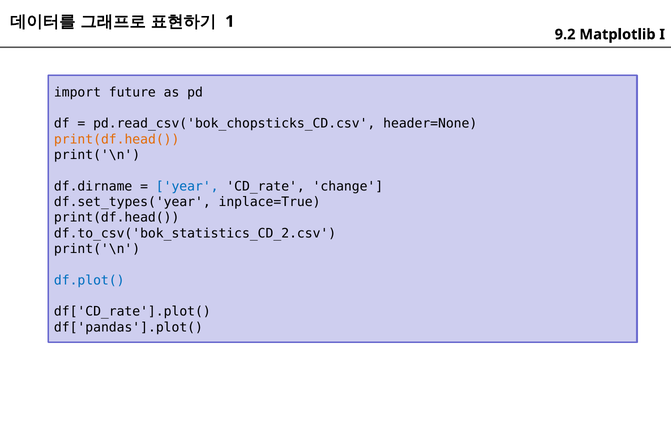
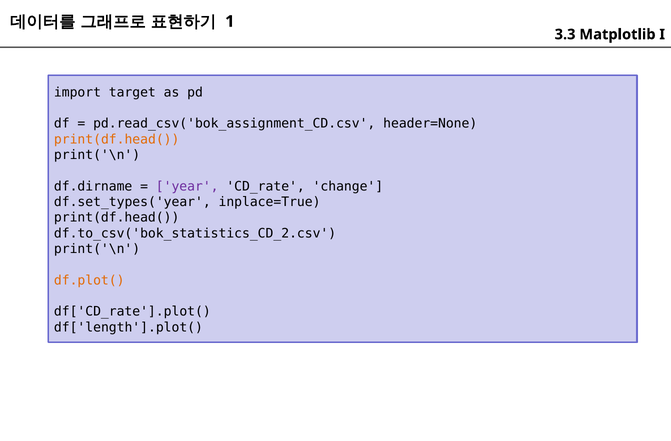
9.2: 9.2 -> 3.3 (565, 34)
future: future -> target (132, 92)
pd.read_csv('bok_chopsticks_CD.csv: pd.read_csv('bok_chopsticks_CD.csv -> pd.read_csv('bok_assignment_CD.csv (234, 124)
year colour: blue -> purple (187, 186)
df.plot( colour: blue -> orange (89, 280)
df['pandas'].plot(: df['pandas'].plot( -> df['length'].plot( (128, 327)
